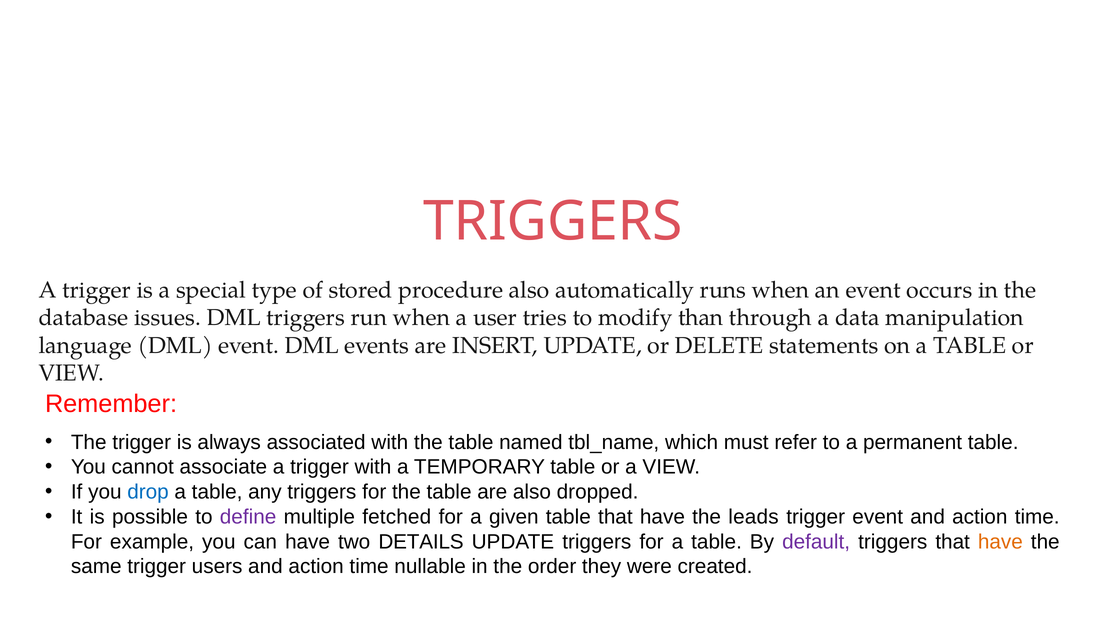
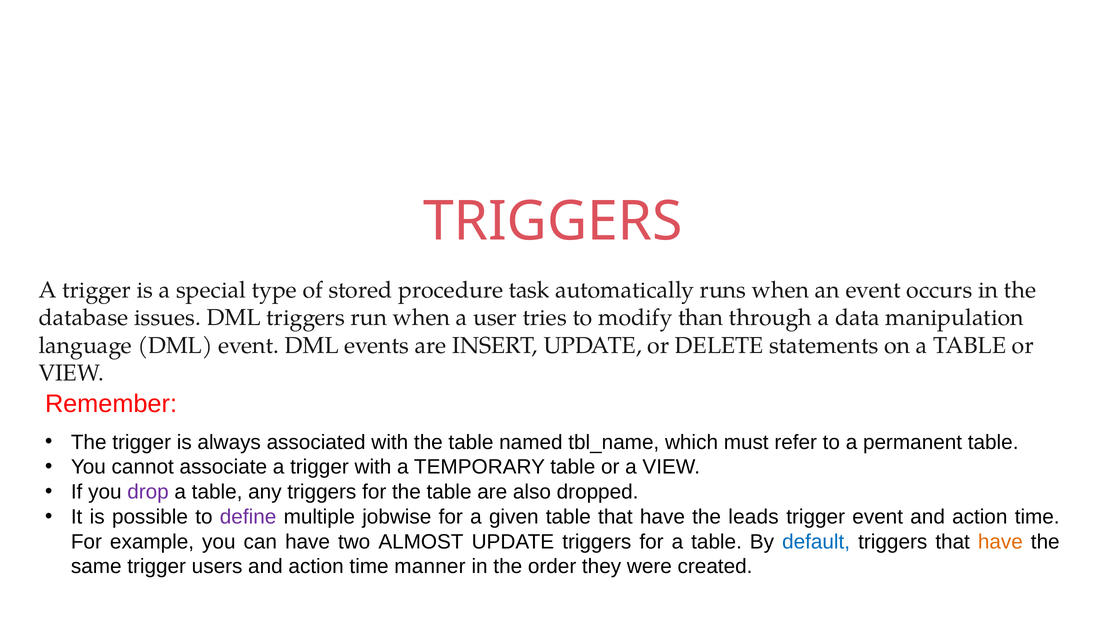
procedure also: also -> task (529, 290)
drop colour: blue -> purple (148, 492)
fetched: fetched -> jobwise (397, 517)
DETAILS: DETAILS -> ALMOST (421, 542)
default colour: purple -> blue (816, 542)
nullable: nullable -> manner (430, 567)
